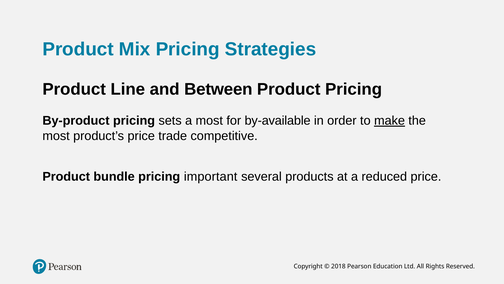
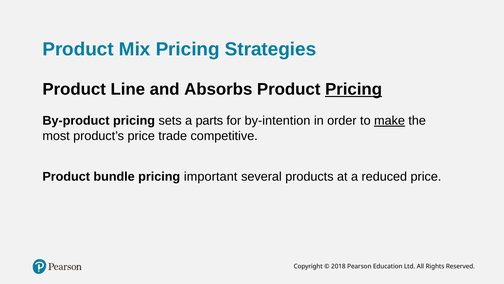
Between: Between -> Absorbs (218, 89)
Pricing underline: none -> present (354, 89)
a most: most -> parts (209, 121)
by-available: by-available -> by-intention (277, 121)
